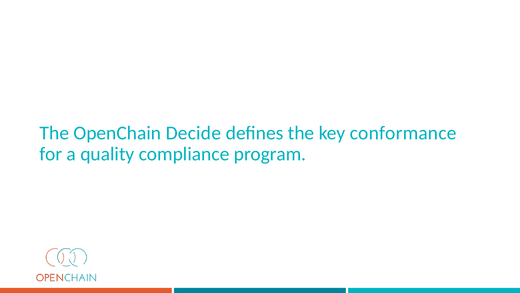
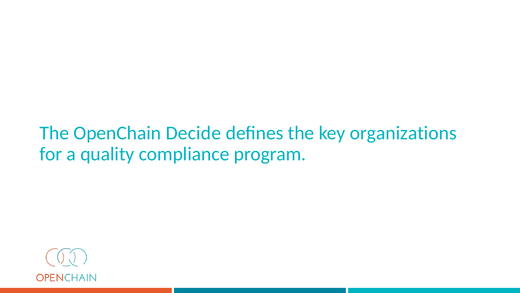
conformance: conformance -> organizations (403, 133)
